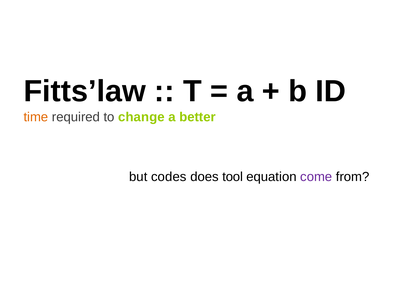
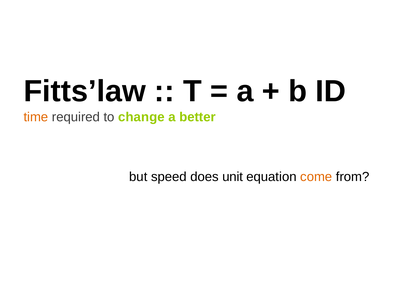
codes: codes -> speed (169, 177)
tool: tool -> unit (233, 177)
come colour: purple -> orange (316, 177)
